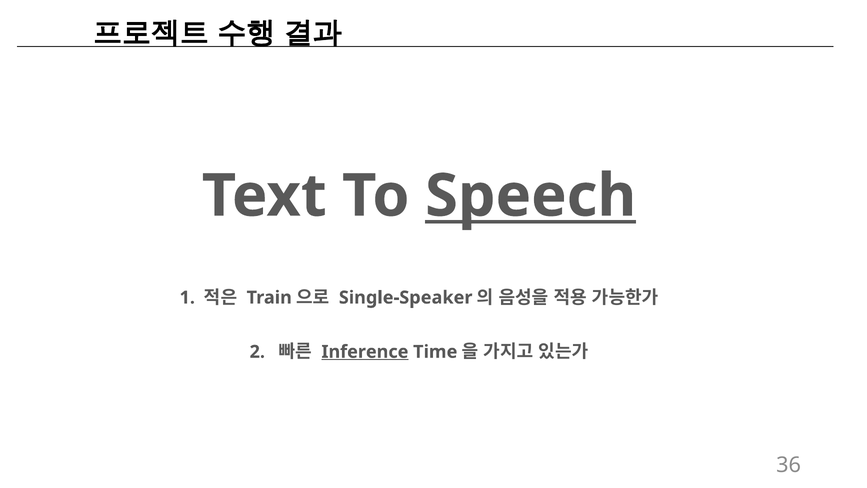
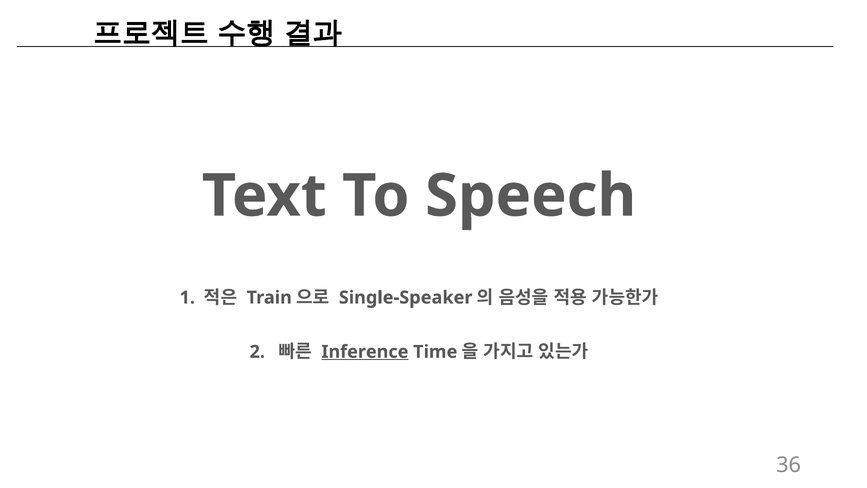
Speech underline: present -> none (531, 196)
